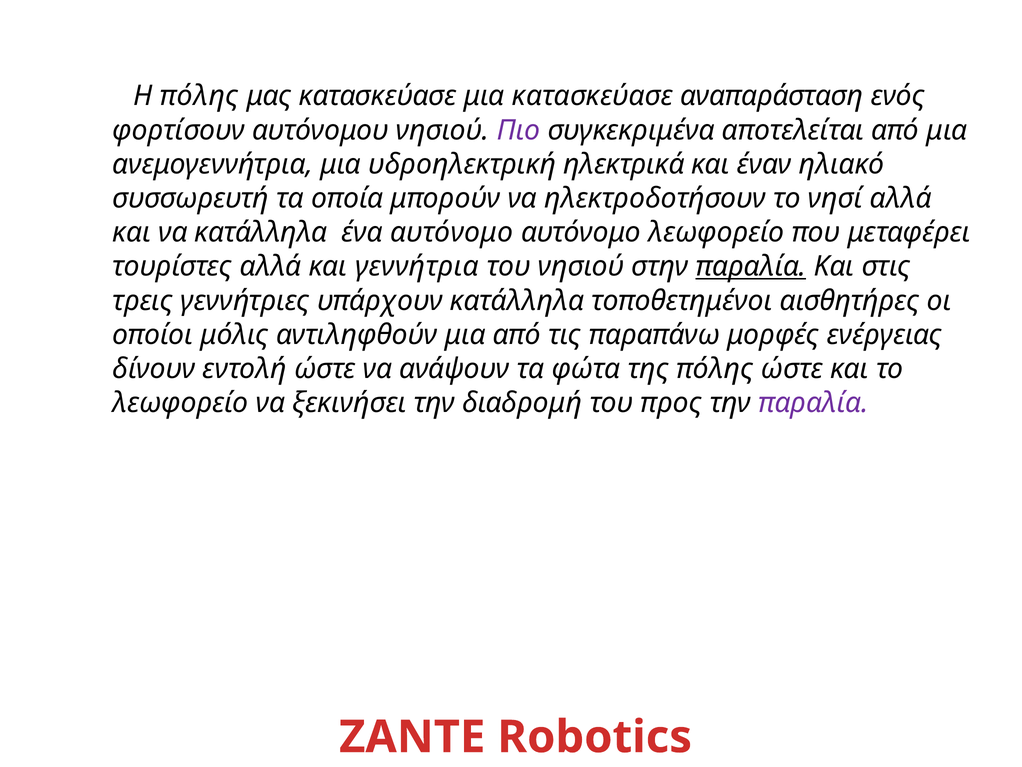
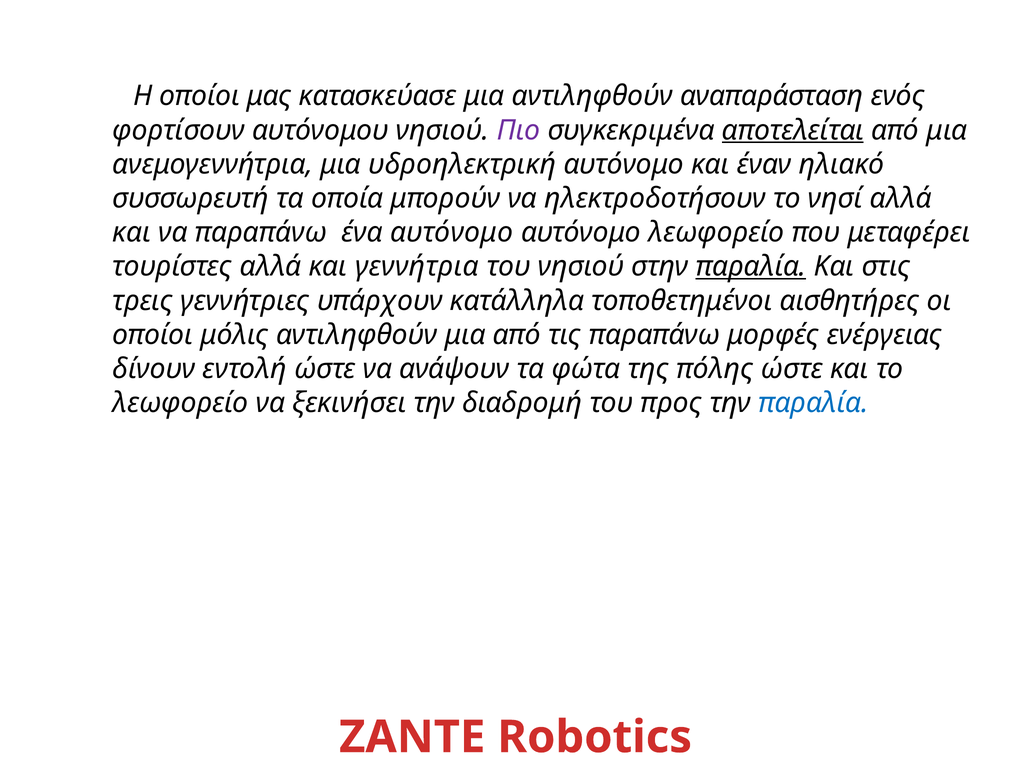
Η πόλης: πόλης -> οποίοι (200, 96)
μια κατασκεύασε: κατασκεύασε -> αντιληφθούν (592, 96)
αποτελείται underline: none -> present (793, 130)
υδροηλεκτρική ηλεκτρικά: ηλεκτρικά -> αυτόνομο (624, 164)
να κατάλληλα: κατάλληλα -> παραπάνω (261, 232)
παραλία colour: purple -> blue (813, 403)
